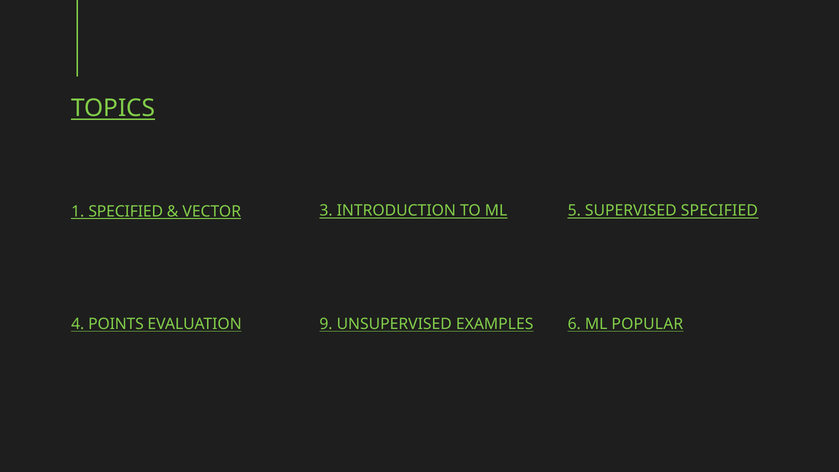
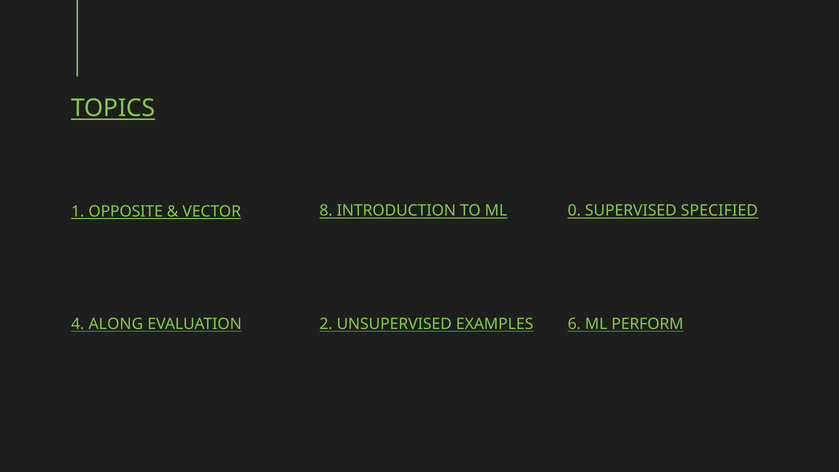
1 SPECIFIED: SPECIFIED -> OPPOSITE (126, 211)
3: 3 -> 8 (326, 211)
5: 5 -> 0 (574, 211)
POINTS: POINTS -> ALONG (116, 324)
9: 9 -> 2 (326, 324)
POPULAR: POPULAR -> PERFORM (647, 324)
